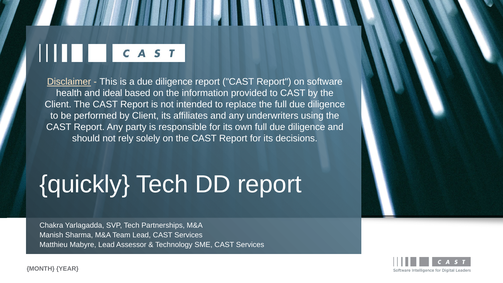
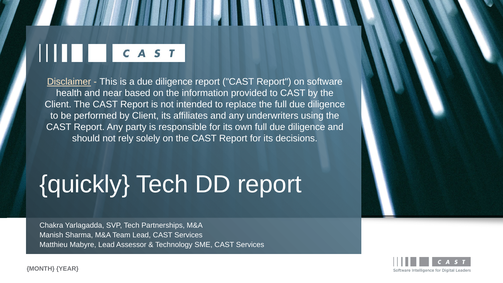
ideal: ideal -> near (112, 93)
